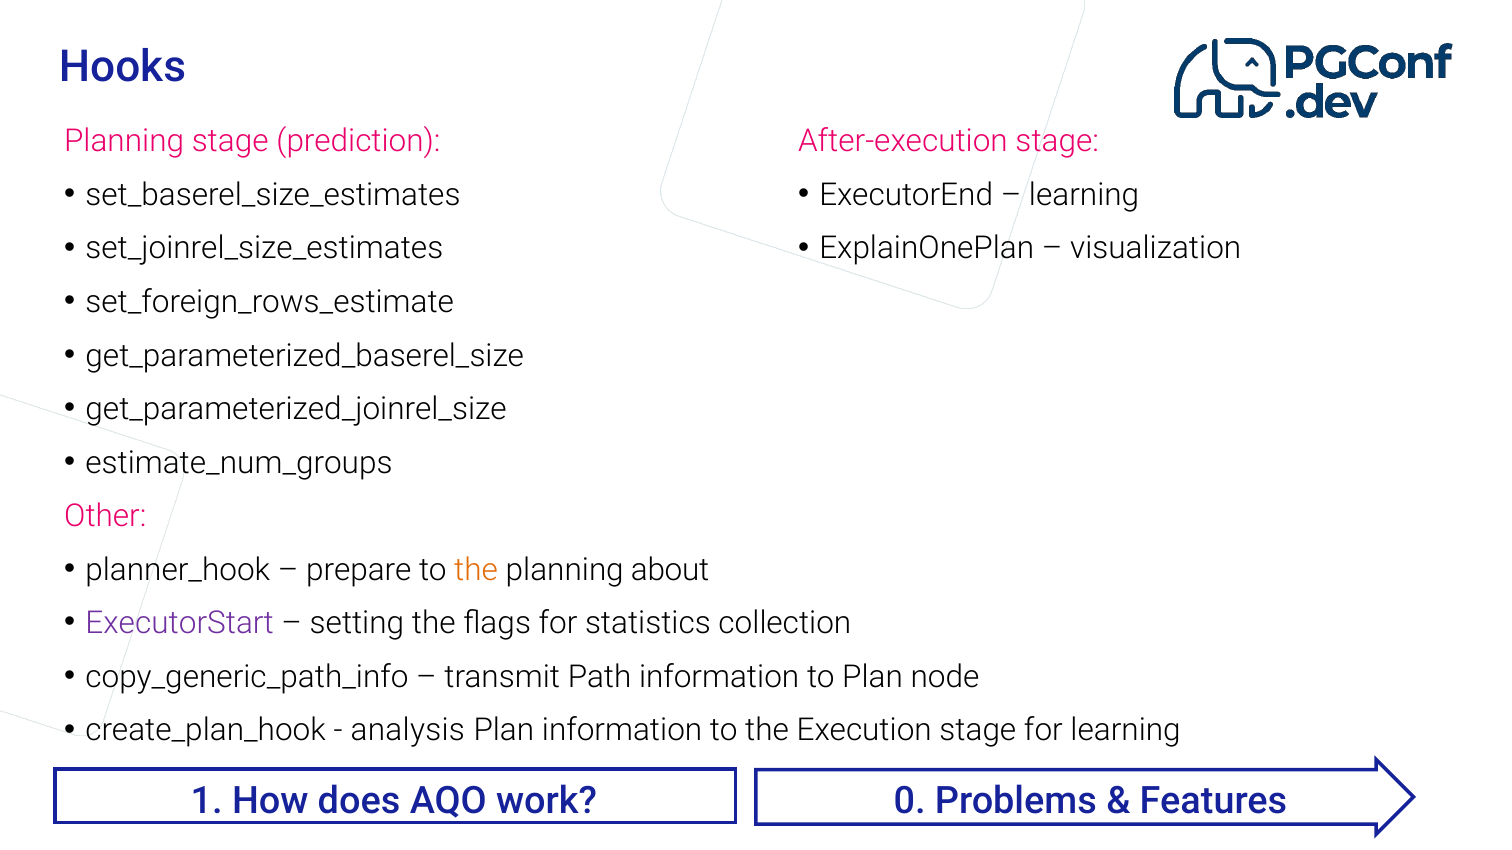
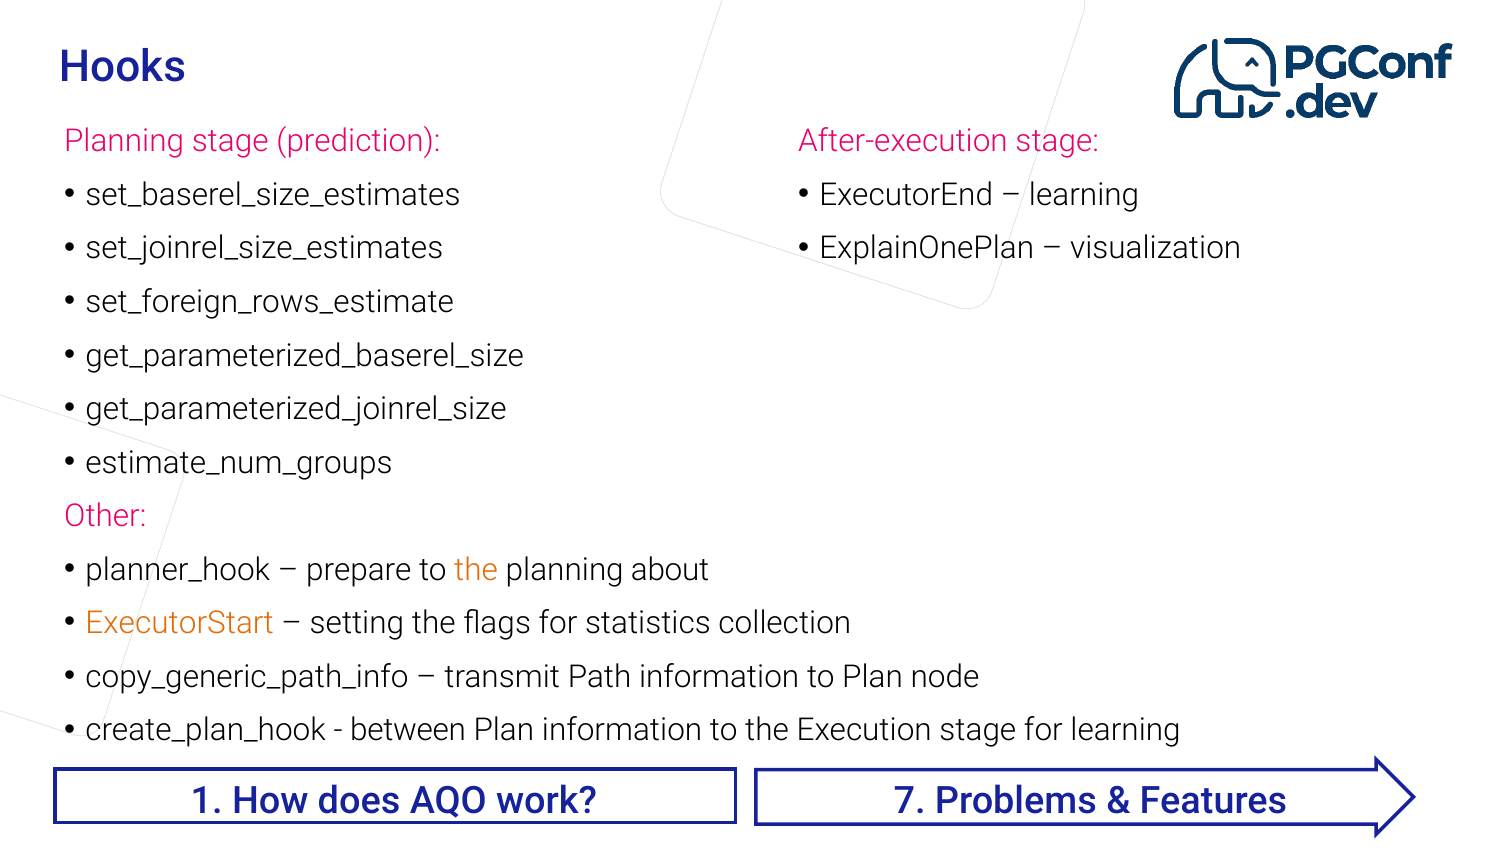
ExecutorStart colour: purple -> orange (180, 624)
analysis: analysis -> between (408, 731)
0: 0 -> 7 (910, 801)
